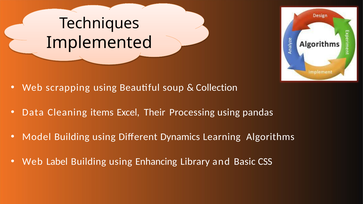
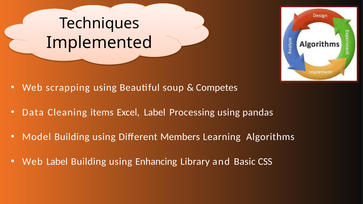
Collection: Collection -> Competes (217, 88)
Excel Their: Their -> Label (155, 112)
Dynamics: Dynamics -> Members (180, 137)
